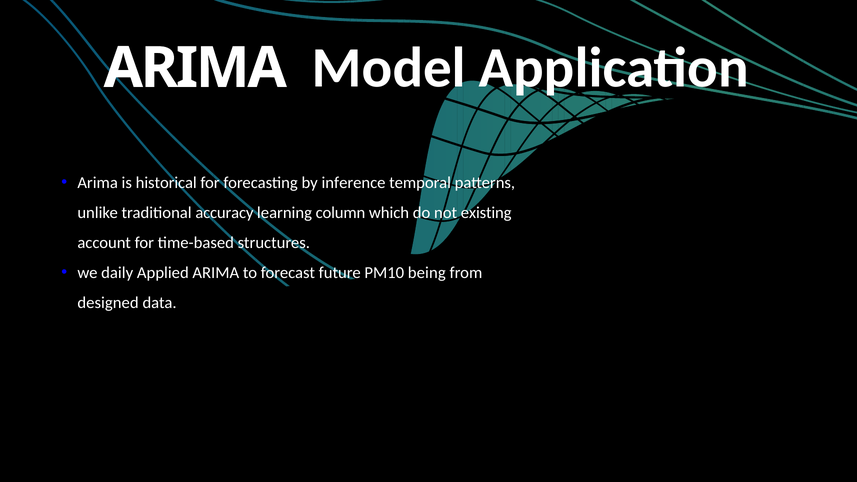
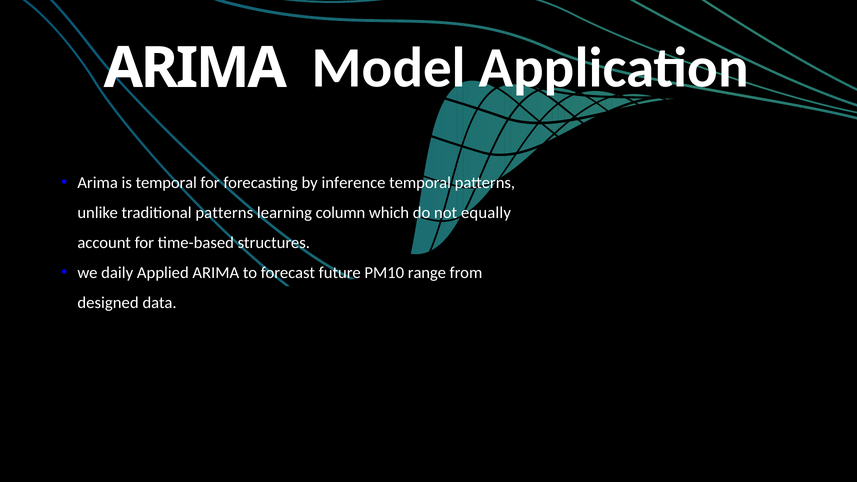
is historical: historical -> temporal (166, 183)
traditional accuracy: accuracy -> patterns (224, 213)
existing: existing -> equally (486, 213)
being: being -> range (427, 273)
